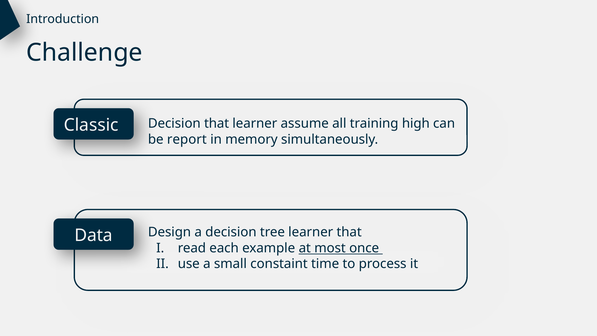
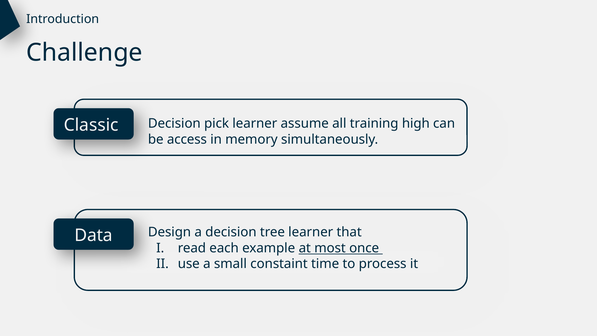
Decision that: that -> pick (217, 123)
report: report -> access (187, 139)
